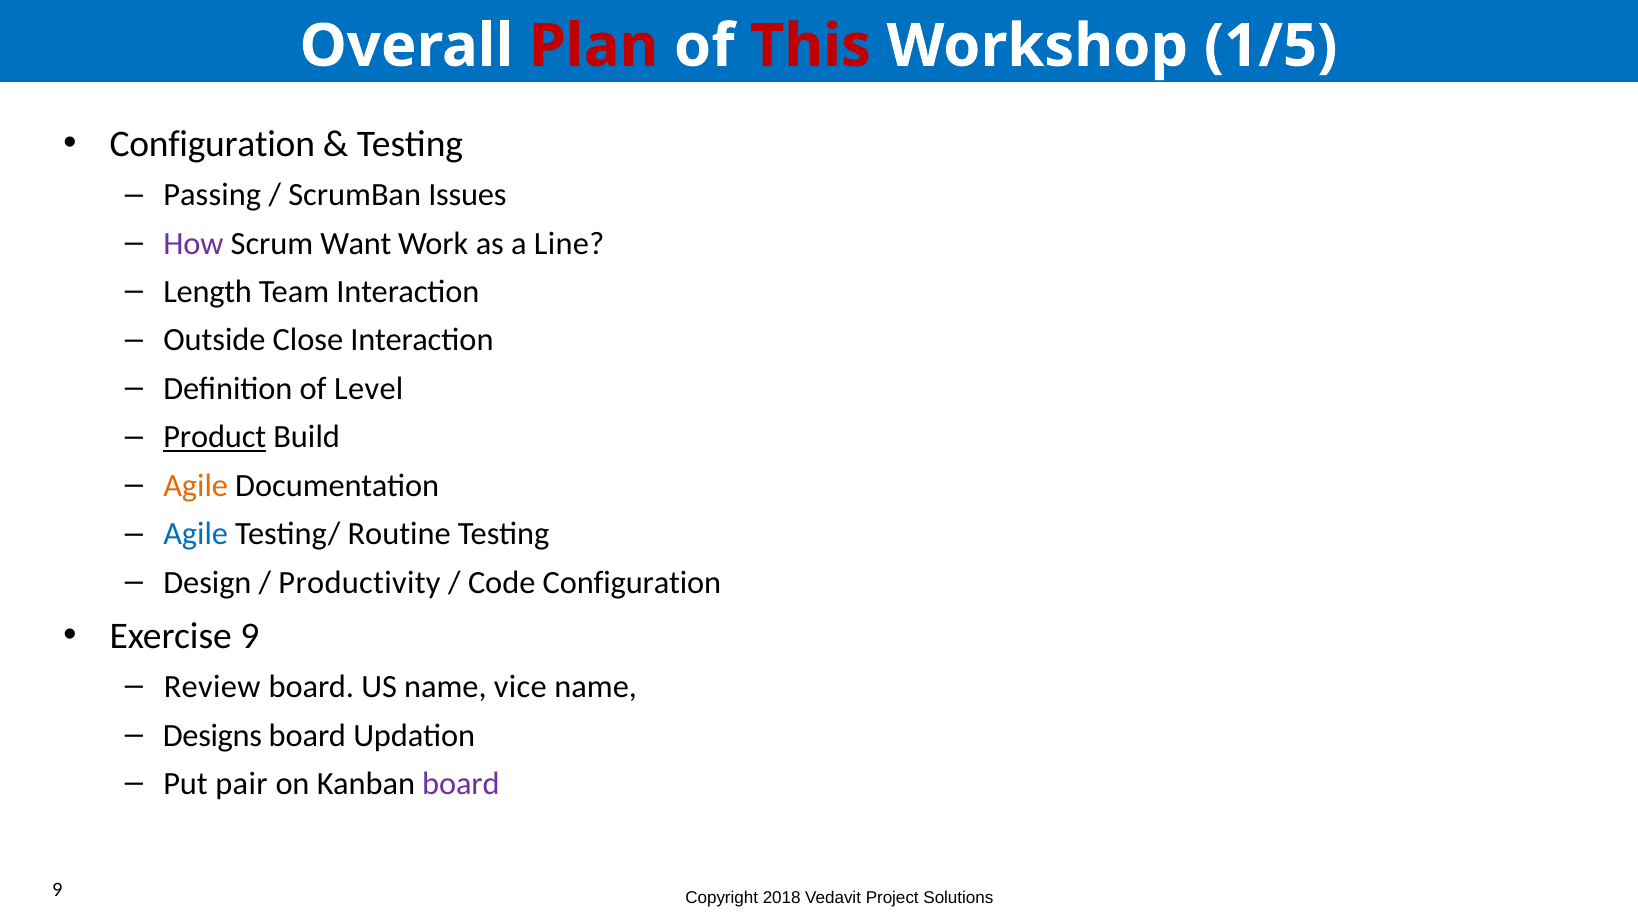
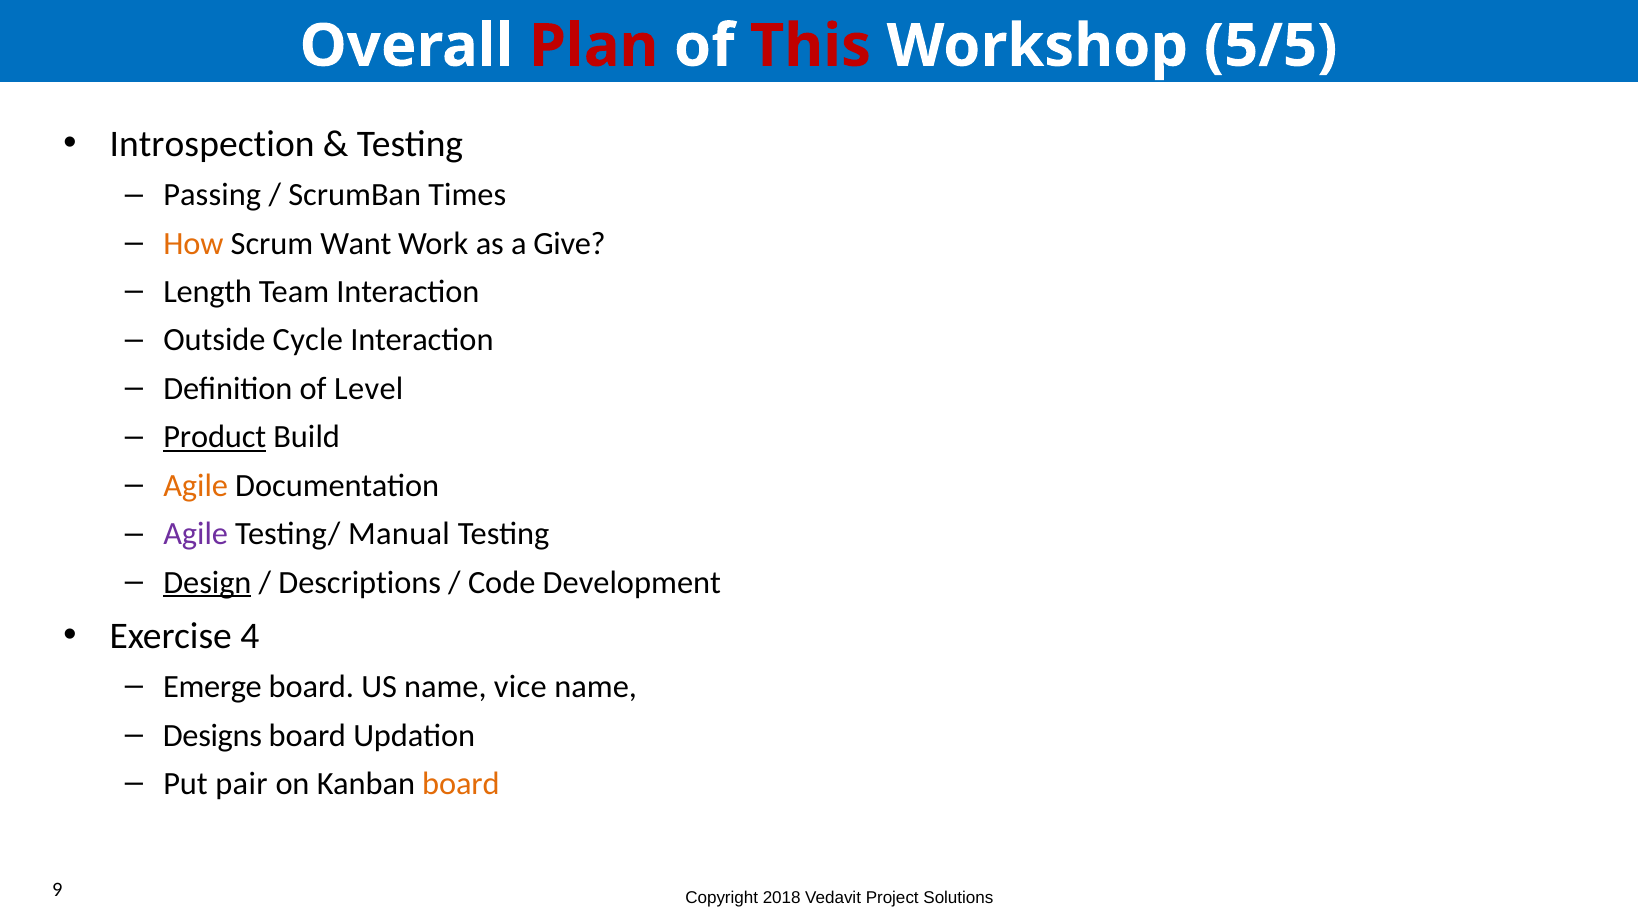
1/5: 1/5 -> 5/5 (1271, 46)
Configuration: Configuration -> Introspection (212, 144)
Issues: Issues -> Times (467, 195)
How colour: purple -> orange (193, 244)
Line: Line -> Give (569, 244)
Close: Close -> Cycle (308, 340)
Agile colour: blue -> purple (196, 534)
Routine: Routine -> Manual (399, 534)
Design underline: none -> present (207, 583)
Productivity: Productivity -> Descriptions (360, 583)
Code Configuration: Configuration -> Development (632, 583)
Exercise 9: 9 -> 4 (250, 636)
Review: Review -> Emerge (212, 687)
board colour: purple -> orange (461, 784)
